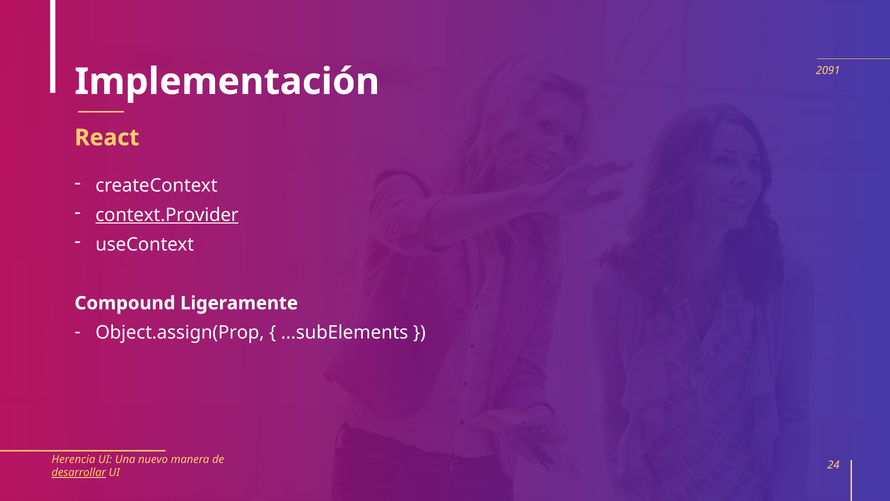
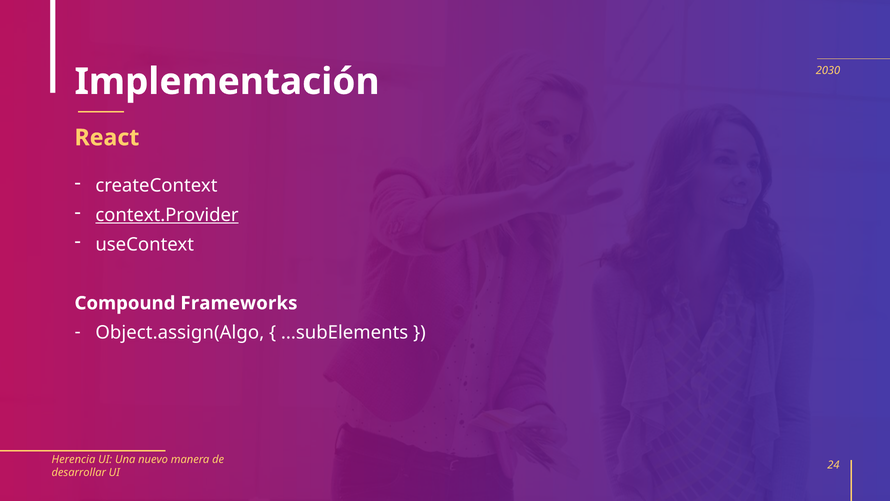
2091: 2091 -> 2030 (828, 70)
Ligeramente: Ligeramente -> Frameworks (239, 303)
Object.assign(Prop: Object.assign(Prop -> Object.assign(Algo (180, 332)
desarrollar underline: present -> none (79, 472)
